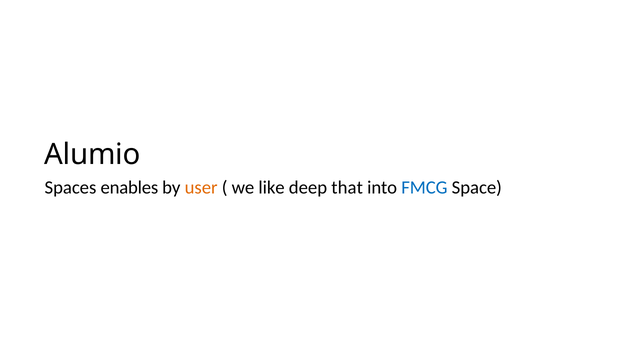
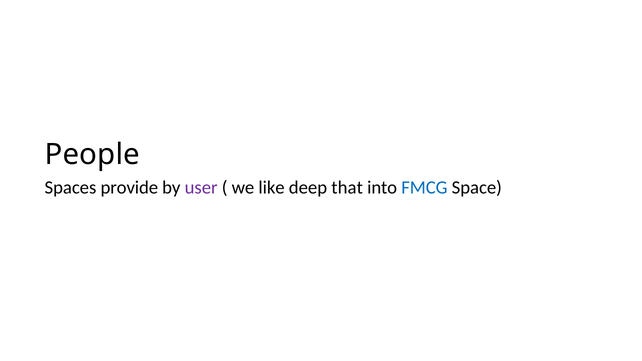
Alumio: Alumio -> People (92, 154)
enables: enables -> provide (129, 188)
user colour: orange -> purple (201, 188)
